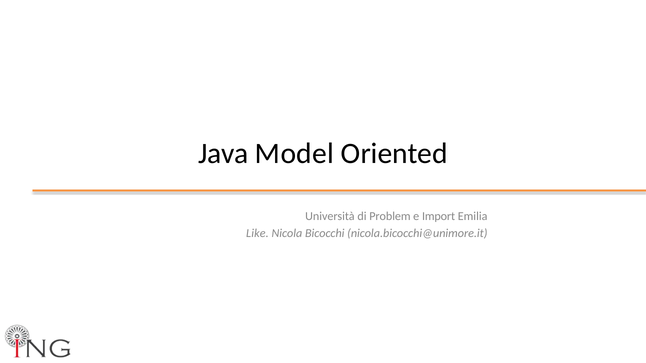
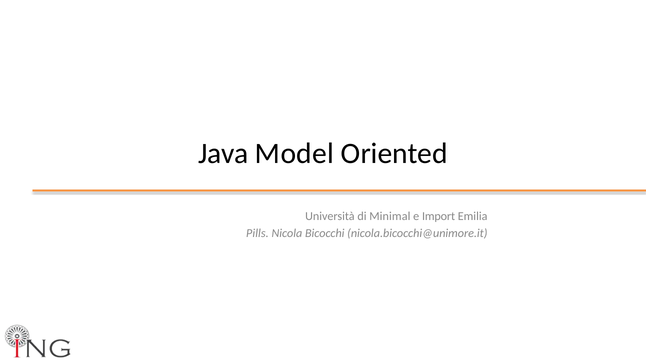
Problem: Problem -> Minimal (390, 216)
Like: Like -> Pills (257, 233)
